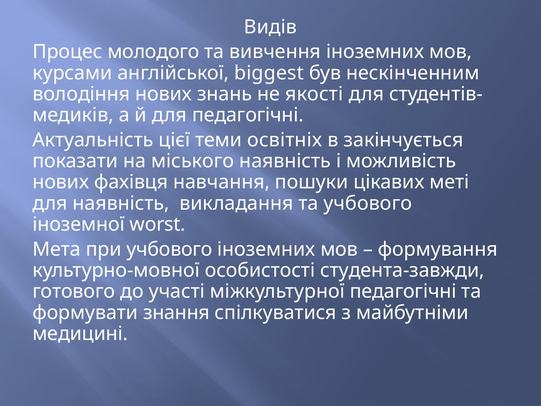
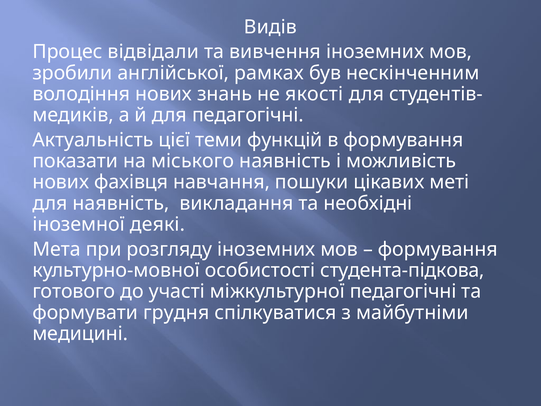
молодого: молодого -> відвідали (153, 52)
курсами: курсами -> зробили (72, 73)
biggest: biggest -> рамках (269, 73)
освітніх: освітніх -> функцій (285, 140)
в закінчується: закінчується -> формування (404, 140)
та учбового: учбового -> необхідні (368, 203)
worst: worst -> деякі (157, 224)
при учбового: учбового -> розгляду (169, 249)
студента-завжди: студента-завжди -> студента-підкова (402, 270)
знання: знання -> грудня (176, 312)
